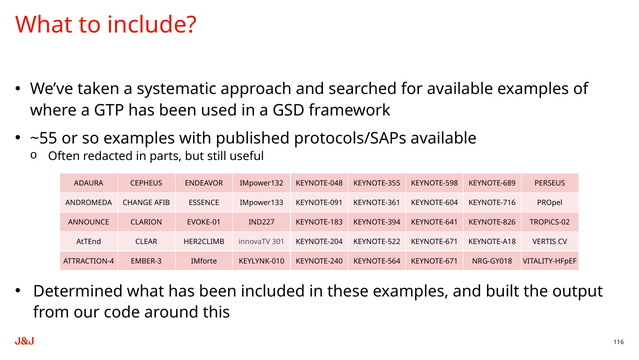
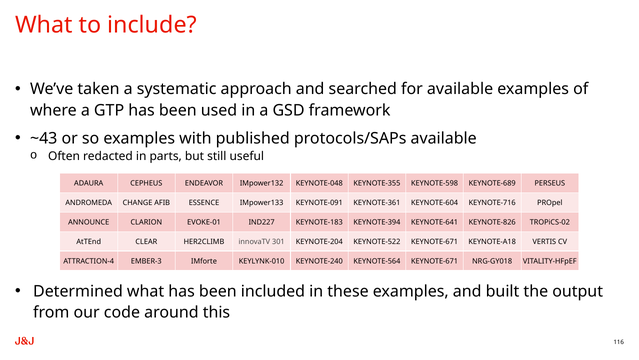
~55: ~55 -> ~43 (44, 138)
